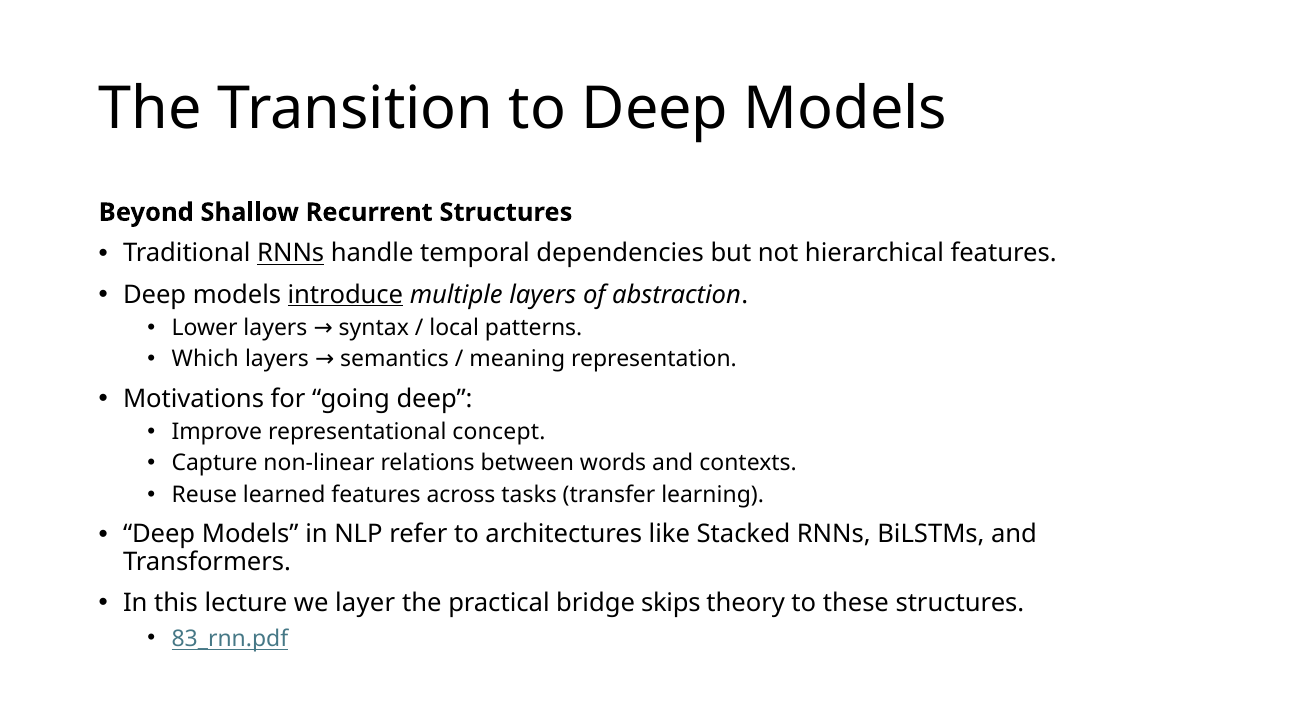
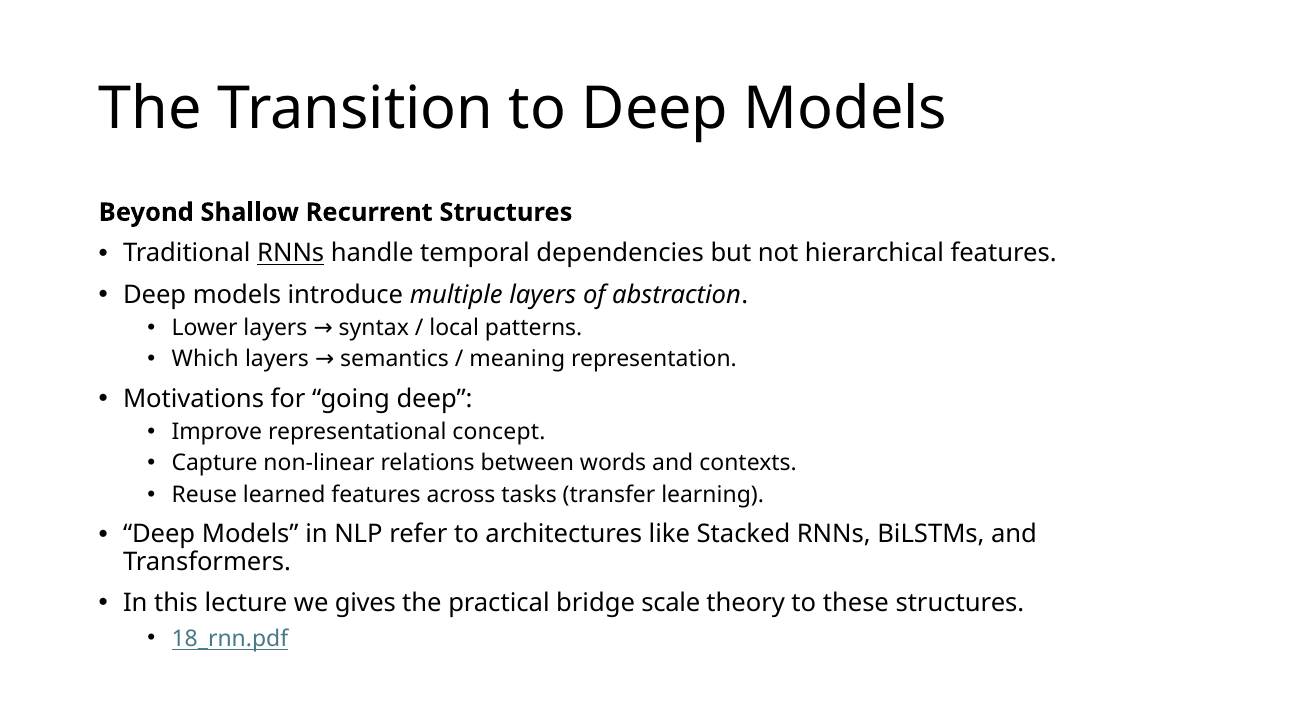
introduce underline: present -> none (345, 295)
layer: layer -> gives (365, 604)
skips: skips -> scale (671, 604)
83_rnn.pdf: 83_rnn.pdf -> 18_rnn.pdf (230, 639)
